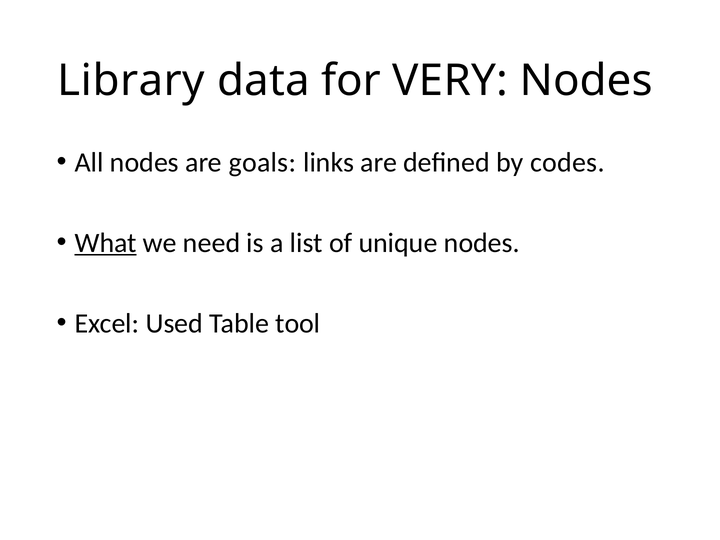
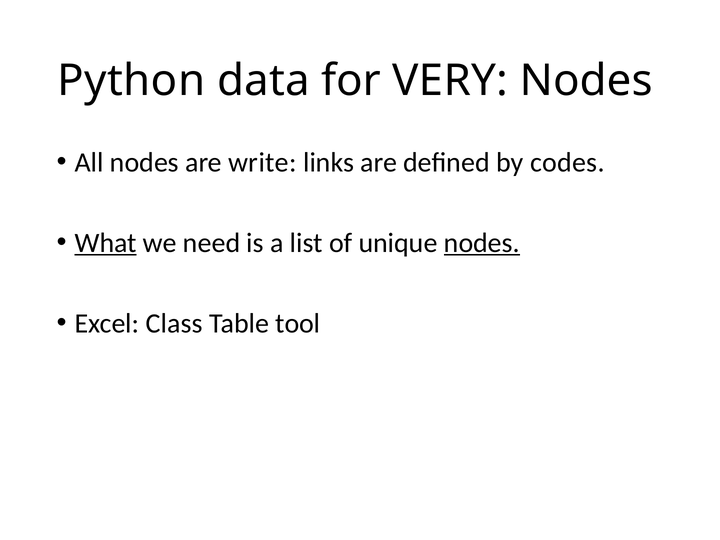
Library: Library -> Python (131, 81)
goals: goals -> write (262, 162)
nodes underline: none -> present (482, 243)
Used: Used -> Class (174, 323)
